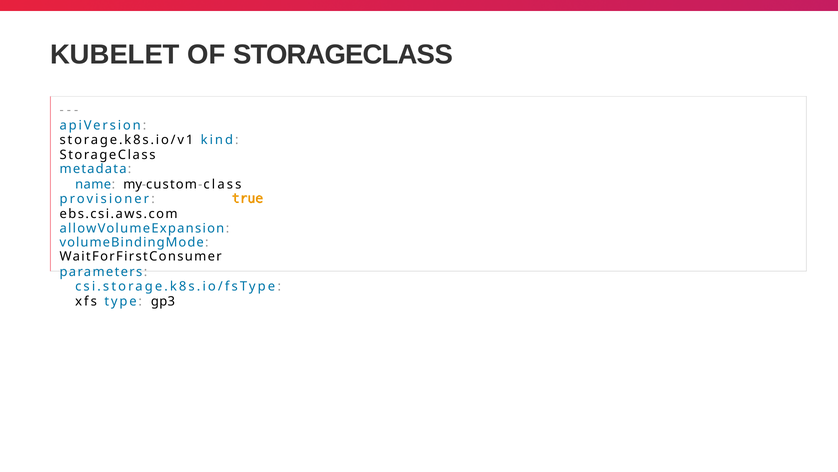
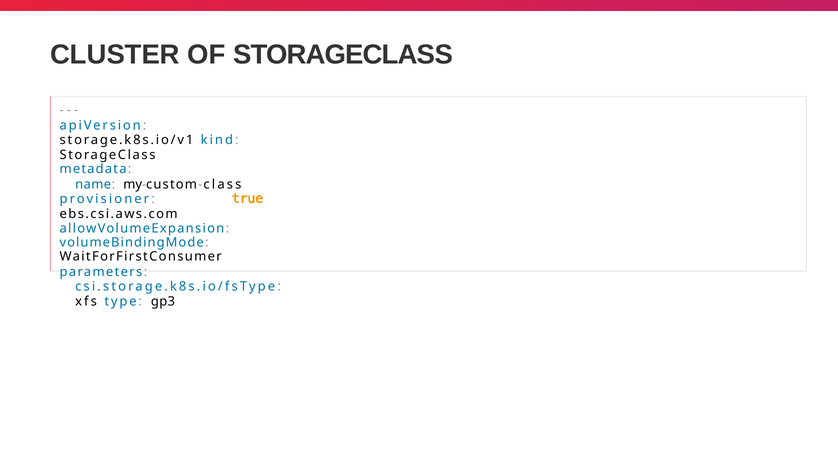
KUBELET: KUBELET -> CLUSTER (115, 55)
